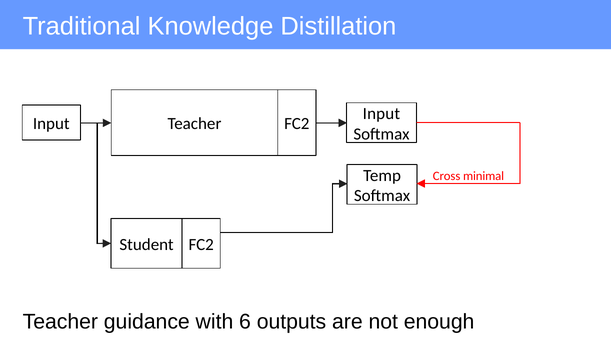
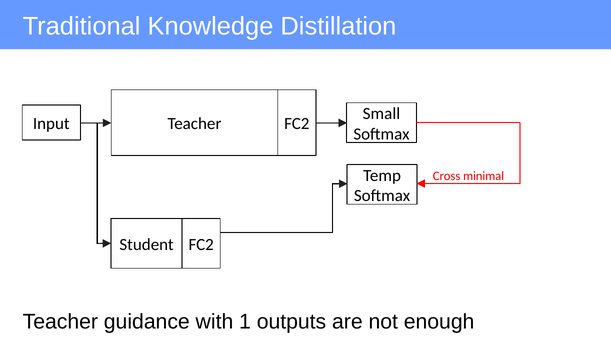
Input: Input -> Small (381, 113)
6: 6 -> 1 (245, 321)
